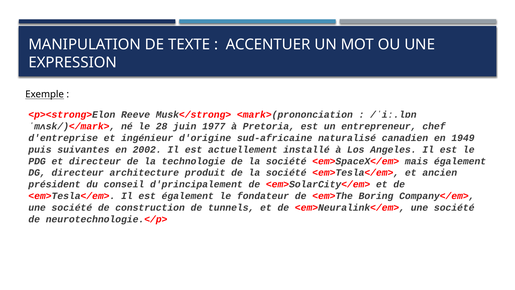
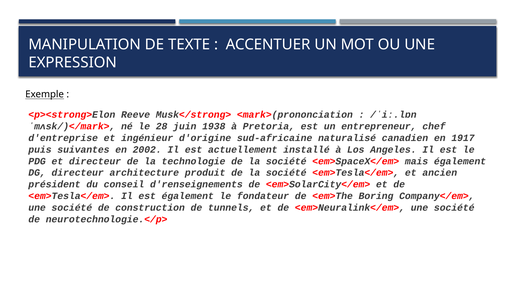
1977: 1977 -> 1938 (214, 126)
1949: 1949 -> 1917 (463, 138)
d'principalement: d'principalement -> d'renseignements (196, 184)
